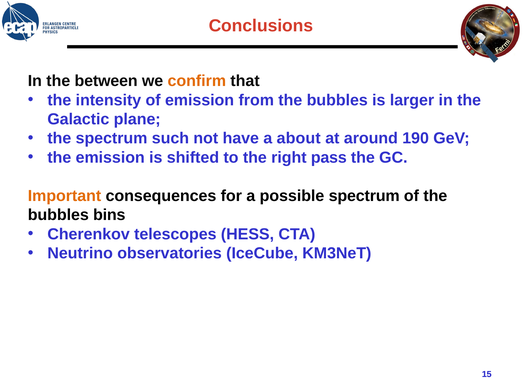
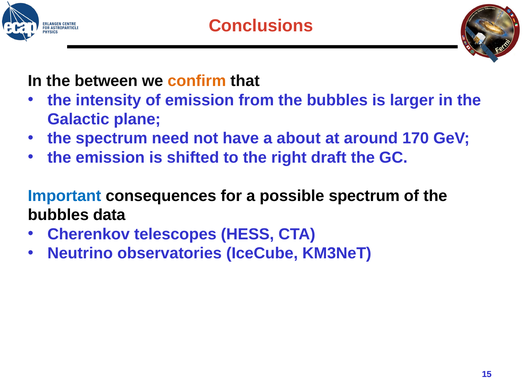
such: such -> need (170, 138)
190: 190 -> 170 (416, 138)
pass: pass -> draft (329, 158)
Important colour: orange -> blue (64, 196)
bins: bins -> data (109, 215)
